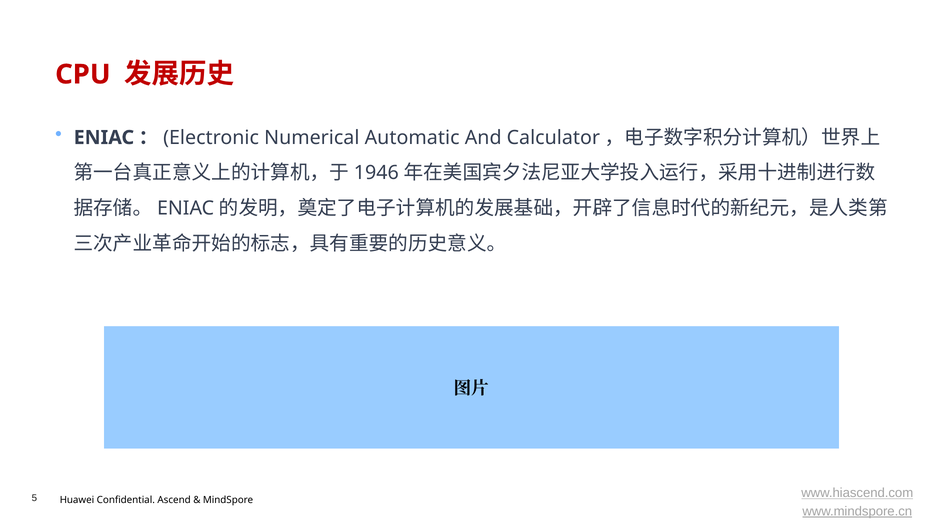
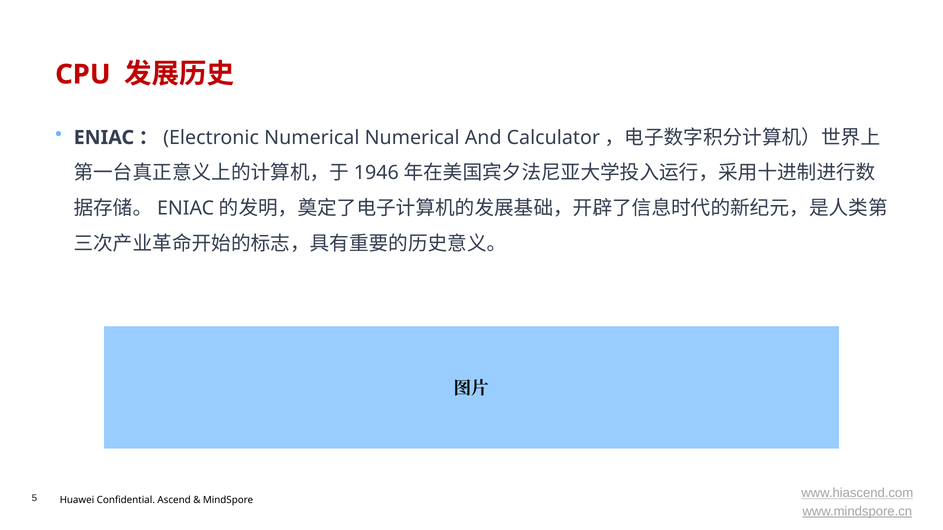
Numerical Automatic: Automatic -> Numerical (412, 138)
